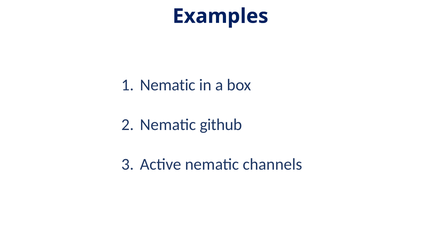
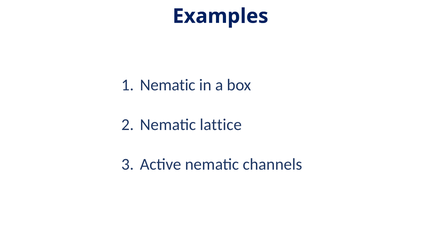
github: github -> lattice (221, 125)
